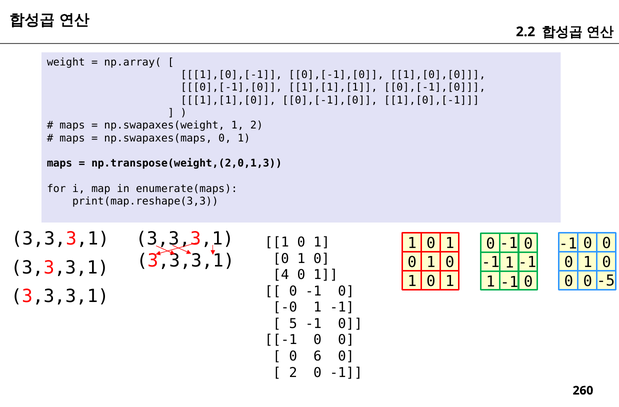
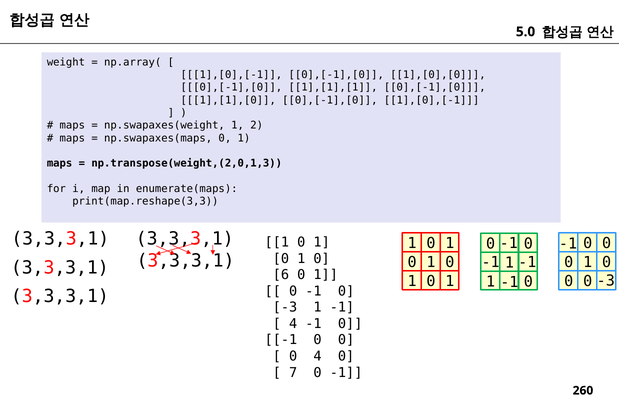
2.2: 2.2 -> 5.0 (526, 32)
4: 4 -> 6 (281, 275)
-5: -5 -> -3 (606, 281)
-0: -0 -> -3 (285, 307)
5: 5 -> 4 (293, 323)
0 6: 6 -> 4 (318, 356)
2: 2 -> 7 (293, 372)
